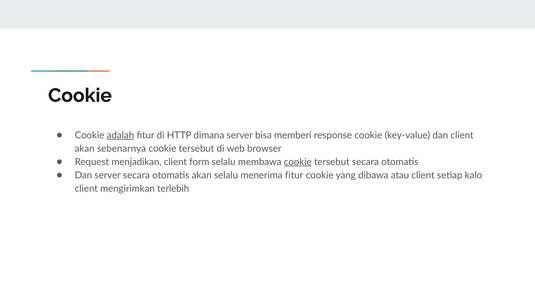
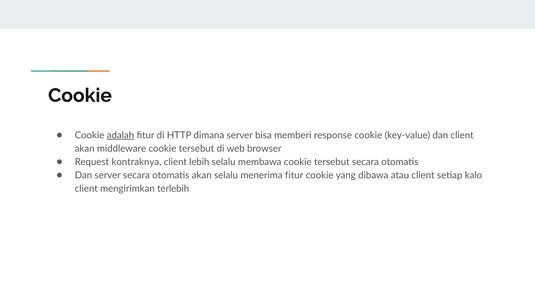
sebenarnya: sebenarnya -> middleware (122, 149)
menjadikan: menjadikan -> kontraknya (136, 162)
form: form -> lebih (199, 162)
cookie underline: present -> none (298, 162)
